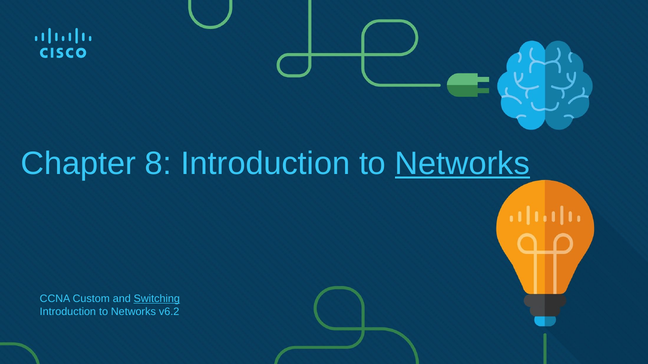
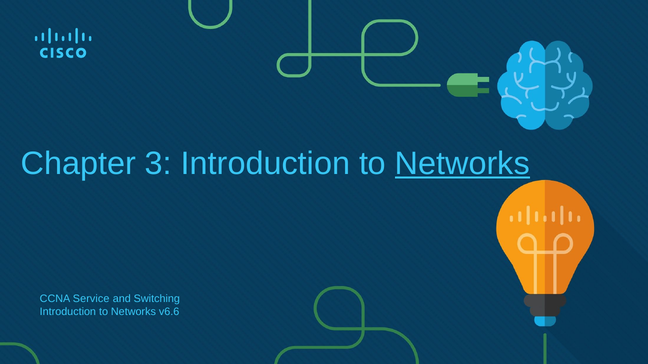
8: 8 -> 3 (158, 164)
Custom: Custom -> Service (91, 299)
Switching underline: present -> none (157, 299)
v6.2: v6.2 -> v6.6 (169, 312)
